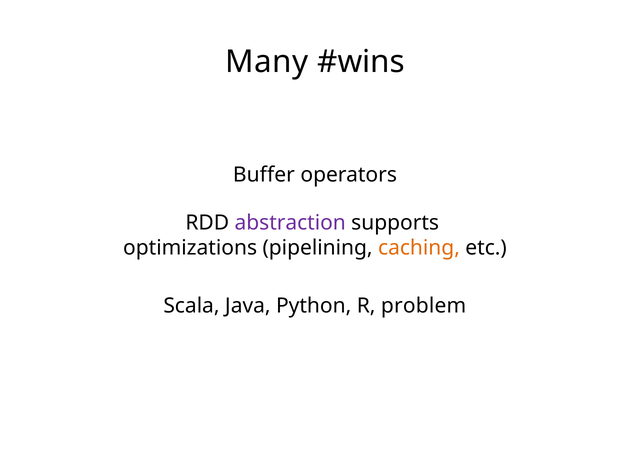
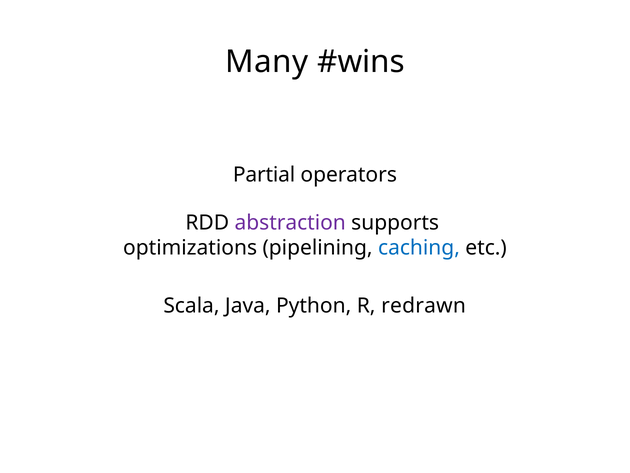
Buffer: Buffer -> Partial (264, 175)
caching colour: orange -> blue (419, 248)
problem: problem -> redrawn (424, 306)
